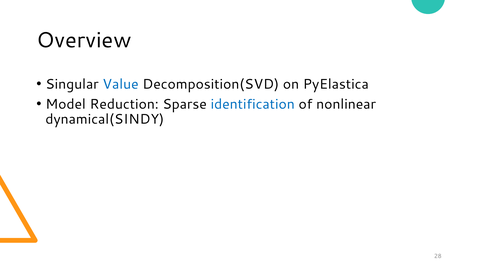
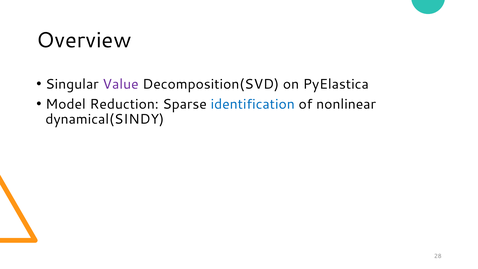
Value colour: blue -> purple (121, 84)
